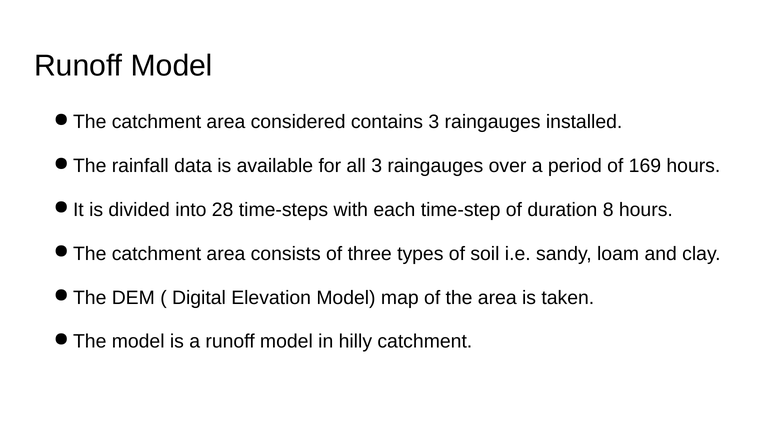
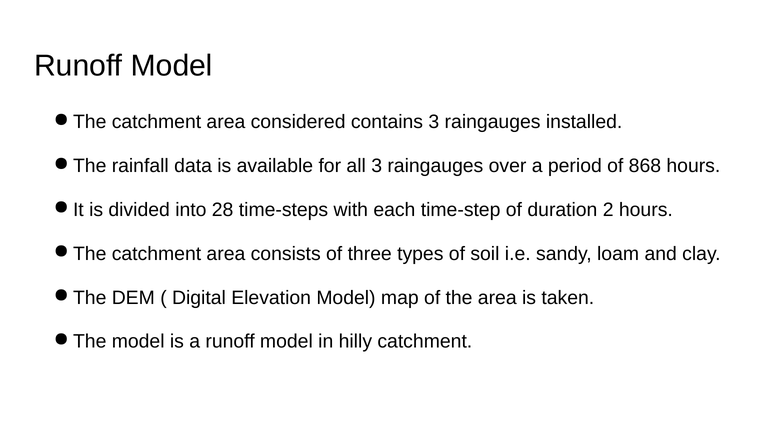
169: 169 -> 868 (645, 166)
8: 8 -> 2 (608, 210)
